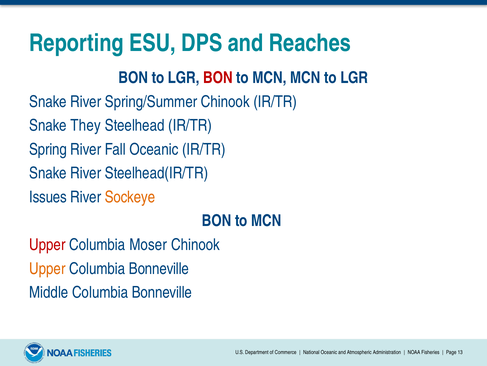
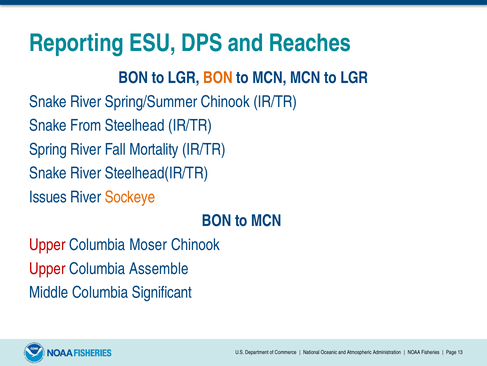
BON colour: red -> orange (218, 78)
They: They -> From (86, 125)
Fall Oceanic: Oceanic -> Mortality (154, 149)
Upper colour: orange -> red (47, 268)
Bonneville: Bonneville -> Assemble (159, 268)
Middle Columbia Bonneville: Bonneville -> Significant (162, 292)
